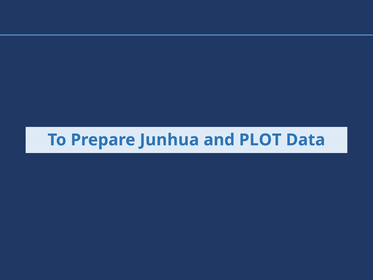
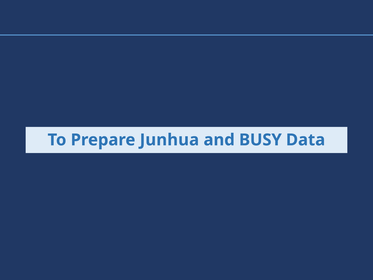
PLOT: PLOT -> BUSY (260, 140)
